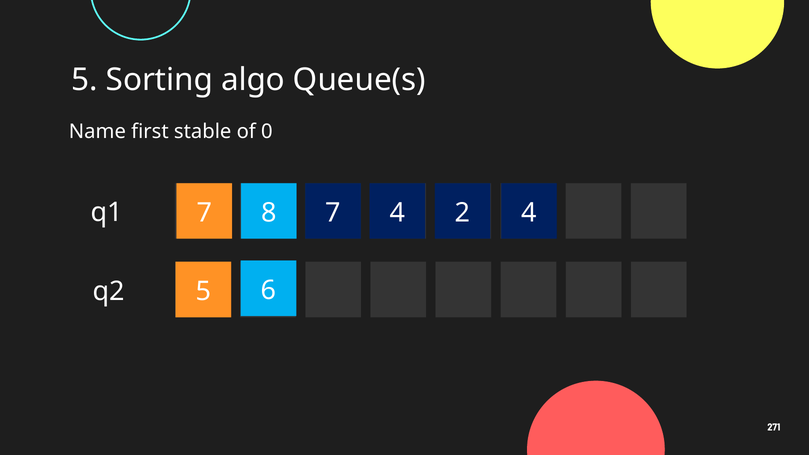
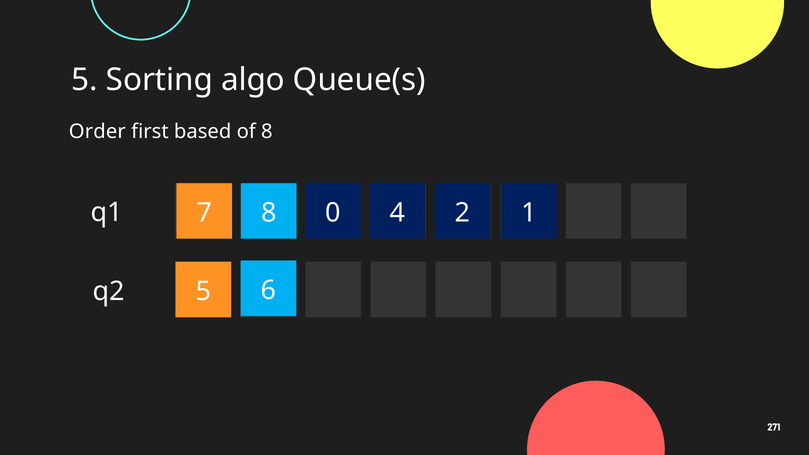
Name: Name -> Order (97, 132)
stable: stable -> based (203, 132)
of 0: 0 -> 8 (267, 132)
7 7: 7 -> 0 (333, 213)
4 4: 4 -> 1 (529, 213)
